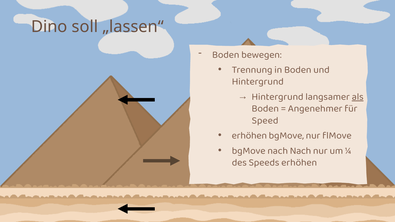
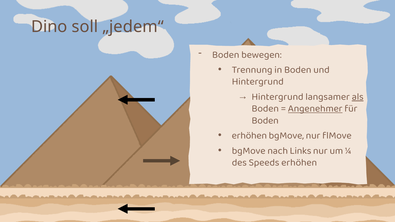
„lassen“: „lassen“ -> „jedem“ (133, 27)
Angenehmer underline: none -> present (315, 109)
Speed: Speed -> Boden (265, 120)
nach Nach: Nach -> Links (301, 151)
